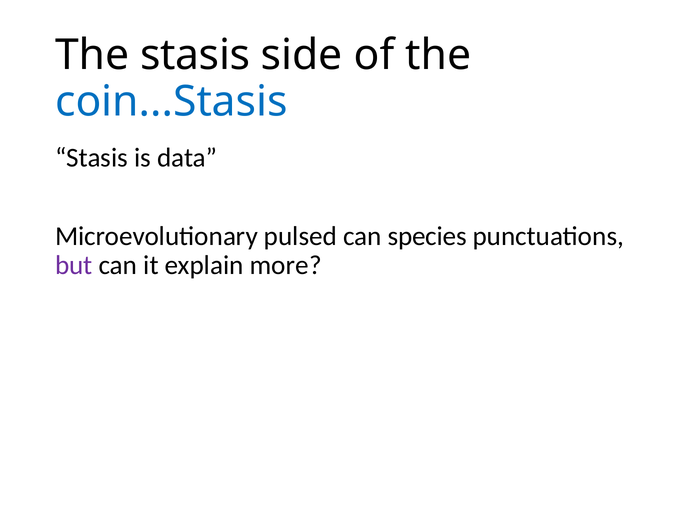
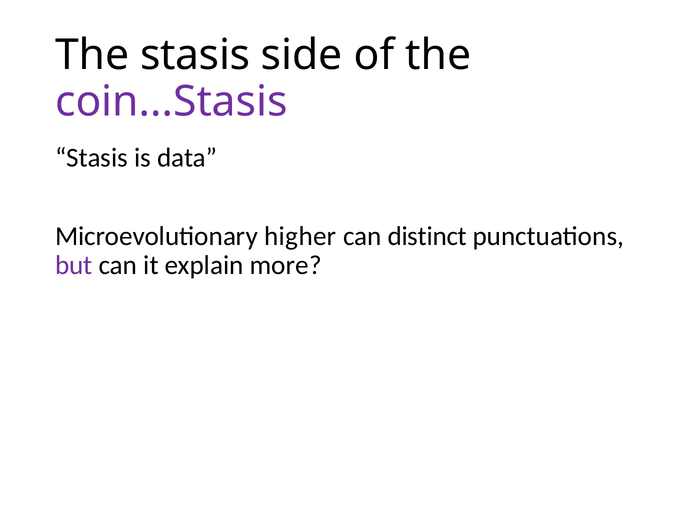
coin...Stasis colour: blue -> purple (171, 101)
pulsed: pulsed -> higher (300, 236)
species: species -> distinct (427, 236)
